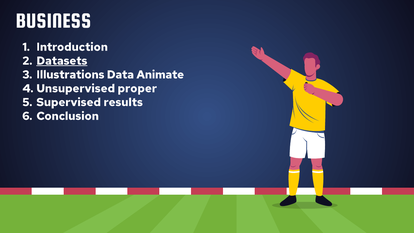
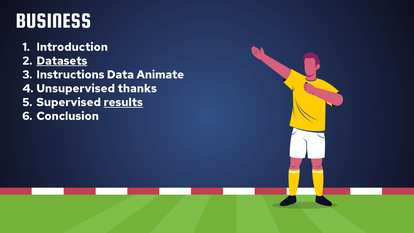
Illustrations: Illustrations -> Instructions (70, 75)
proper: proper -> thanks (137, 88)
results underline: none -> present (123, 102)
